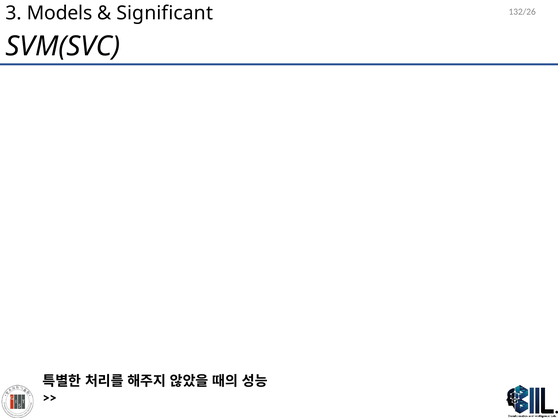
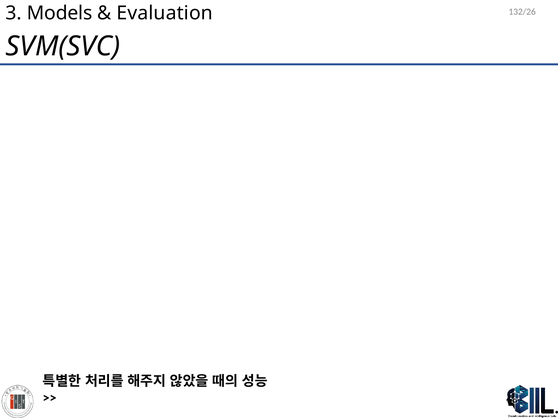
Significant: Significant -> Evaluation (165, 13)
